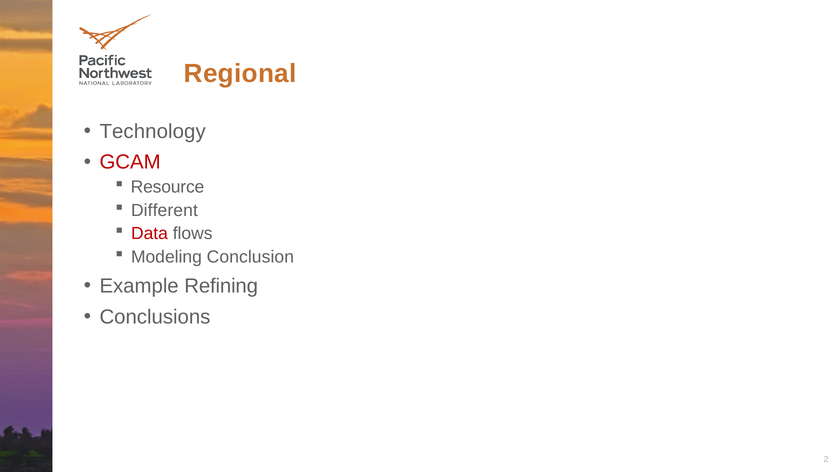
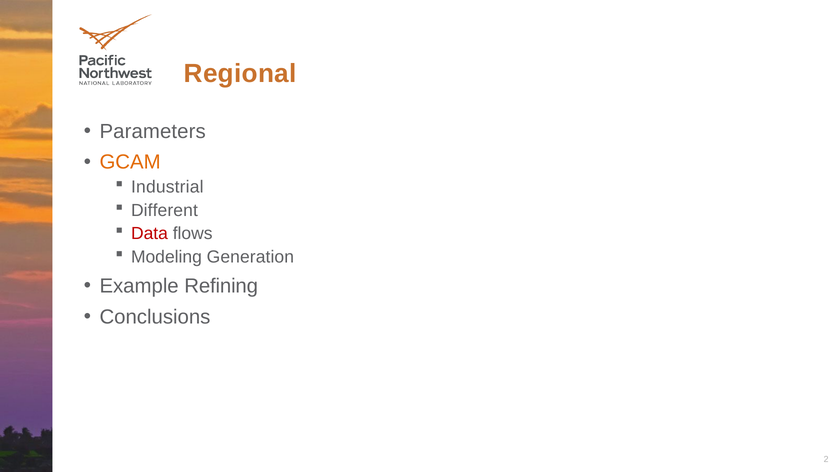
Technology: Technology -> Parameters (153, 131)
GCAM colour: red -> orange (130, 162)
Resource: Resource -> Industrial (167, 187)
Conclusion: Conclusion -> Generation (250, 257)
